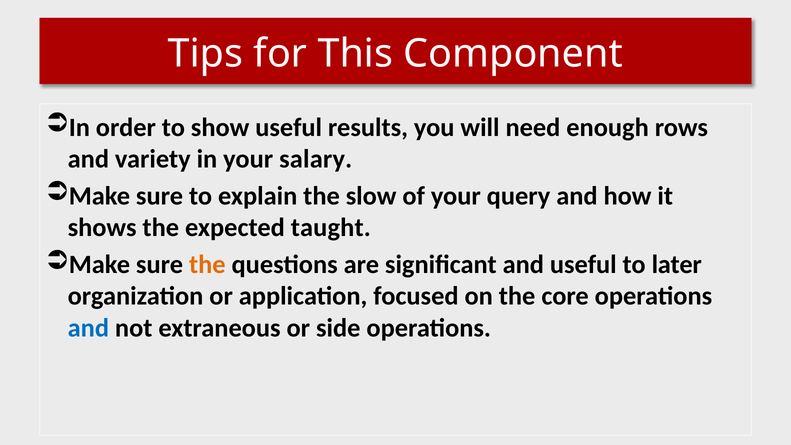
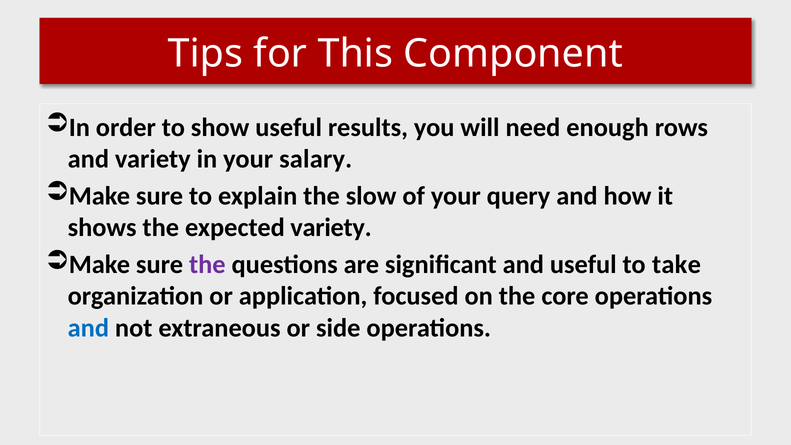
expected taught: taught -> variety (331, 228)
the colour: orange -> purple (207, 265)
later: later -> take (676, 265)
